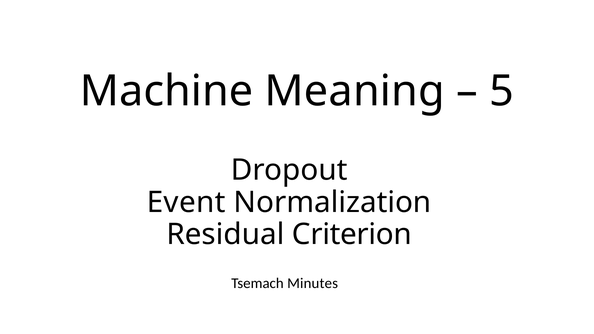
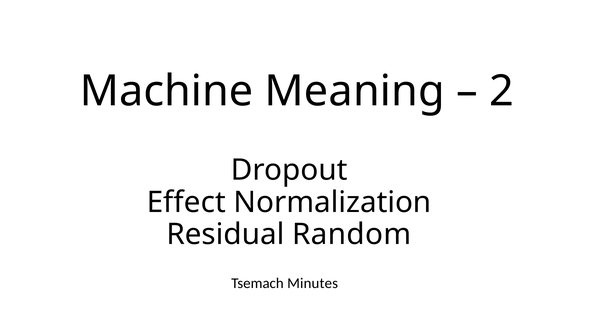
5: 5 -> 2 (501, 91)
Event: Event -> Effect (186, 202)
Criterion: Criterion -> Random (352, 234)
